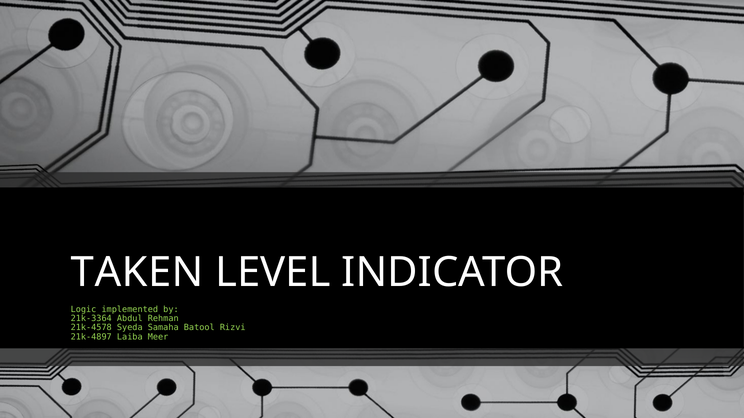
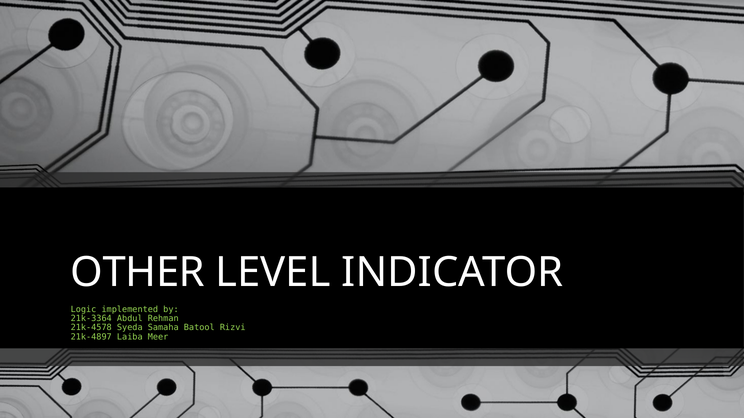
TAKEN: TAKEN -> OTHER (138, 273)
